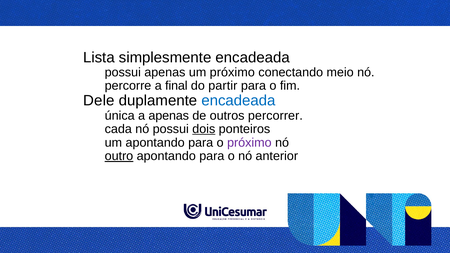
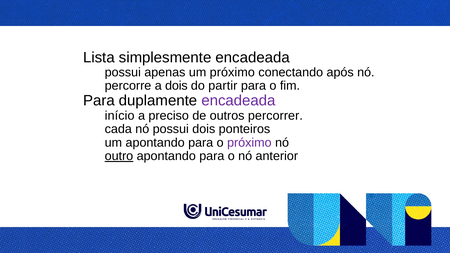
meio: meio -> após (340, 72)
a final: final -> dois (176, 86)
Dele: Dele -> Para (99, 101)
encadeada colour: blue -> purple (239, 101)
única: única -> início (120, 116)
a apenas: apenas -> preciso (169, 116)
dois underline: present -> none (204, 129)
